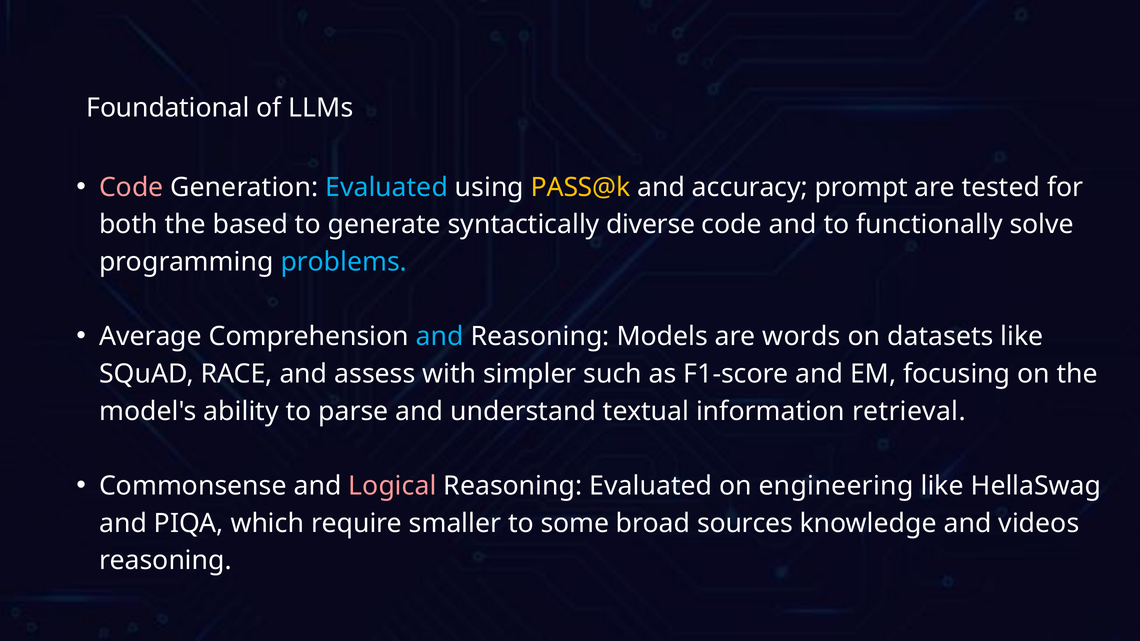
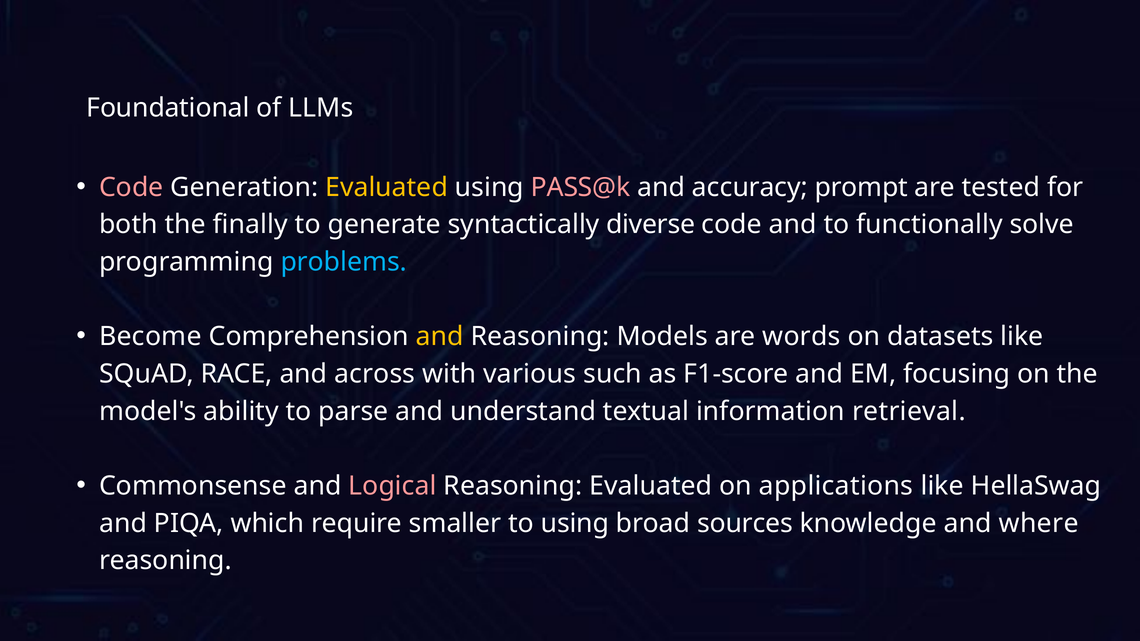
Evaluated colour: light blue -> yellow (387, 187)
PASS@k colour: yellow -> pink (581, 187)
based: based -> finally (250, 225)
Average: Average -> Become (150, 337)
and colour: light blue -> yellow (440, 337)
assess: assess -> across (375, 374)
simpler: simpler -> various (530, 374)
engineering: engineering -> applications (836, 486)
to some: some -> using (575, 523)
videos: videos -> where (1039, 523)
